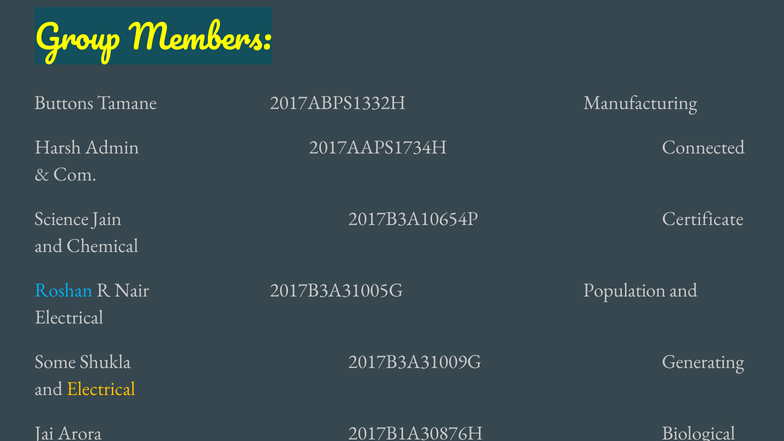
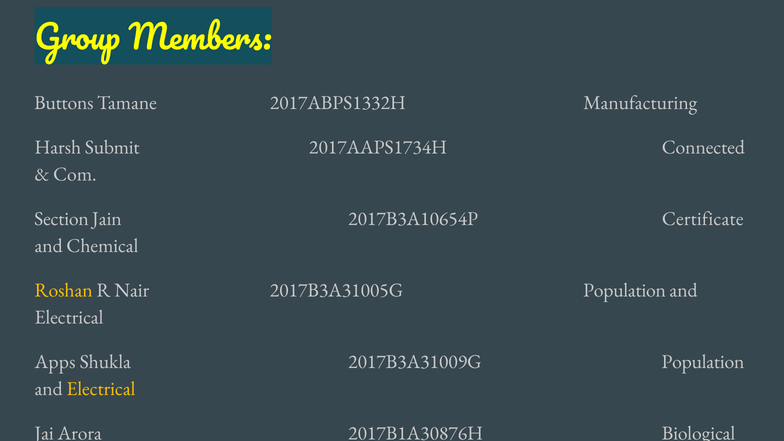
Admin: Admin -> Submit (112, 147)
Science: Science -> Section (62, 219)
Roshan colour: light blue -> yellow (64, 290)
Some: Some -> Apps (55, 362)
2017B3A31009G Generating: Generating -> Population (703, 362)
